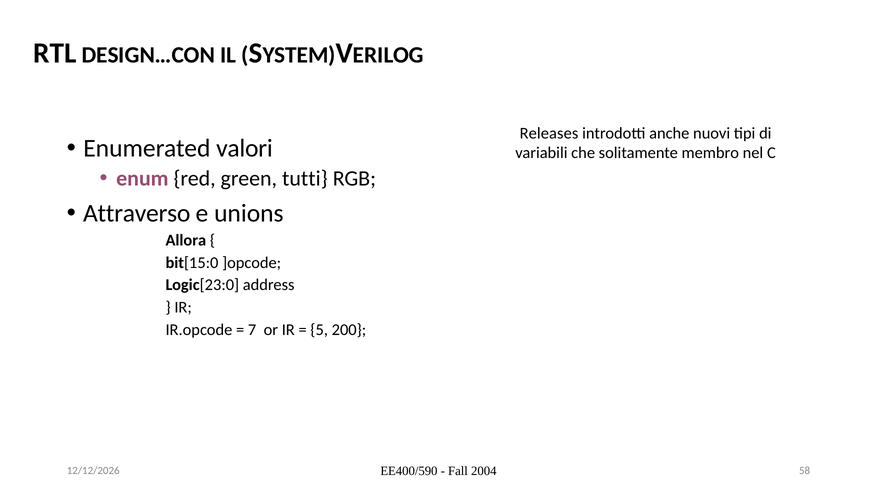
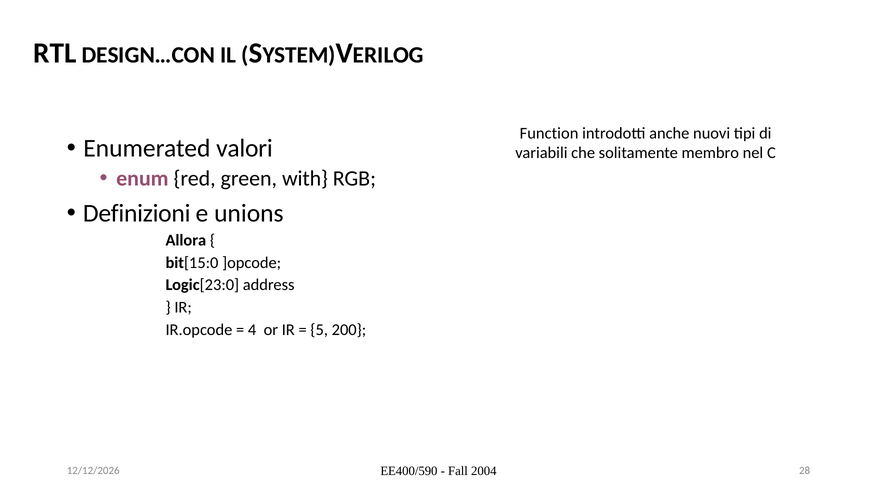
Releases: Releases -> Function (549, 133)
tutti: tutti -> with (305, 179)
Attraverso: Attraverso -> Definizioni (137, 213)
7: 7 -> 4 (252, 330)
58: 58 -> 28 (805, 471)
